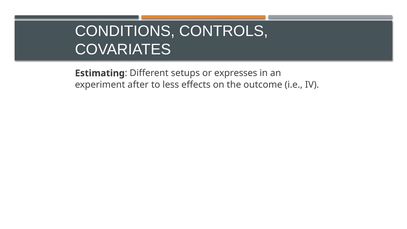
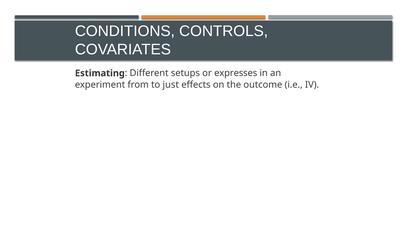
experiment after: after -> from (138, 85)
less: less -> just (171, 85)
